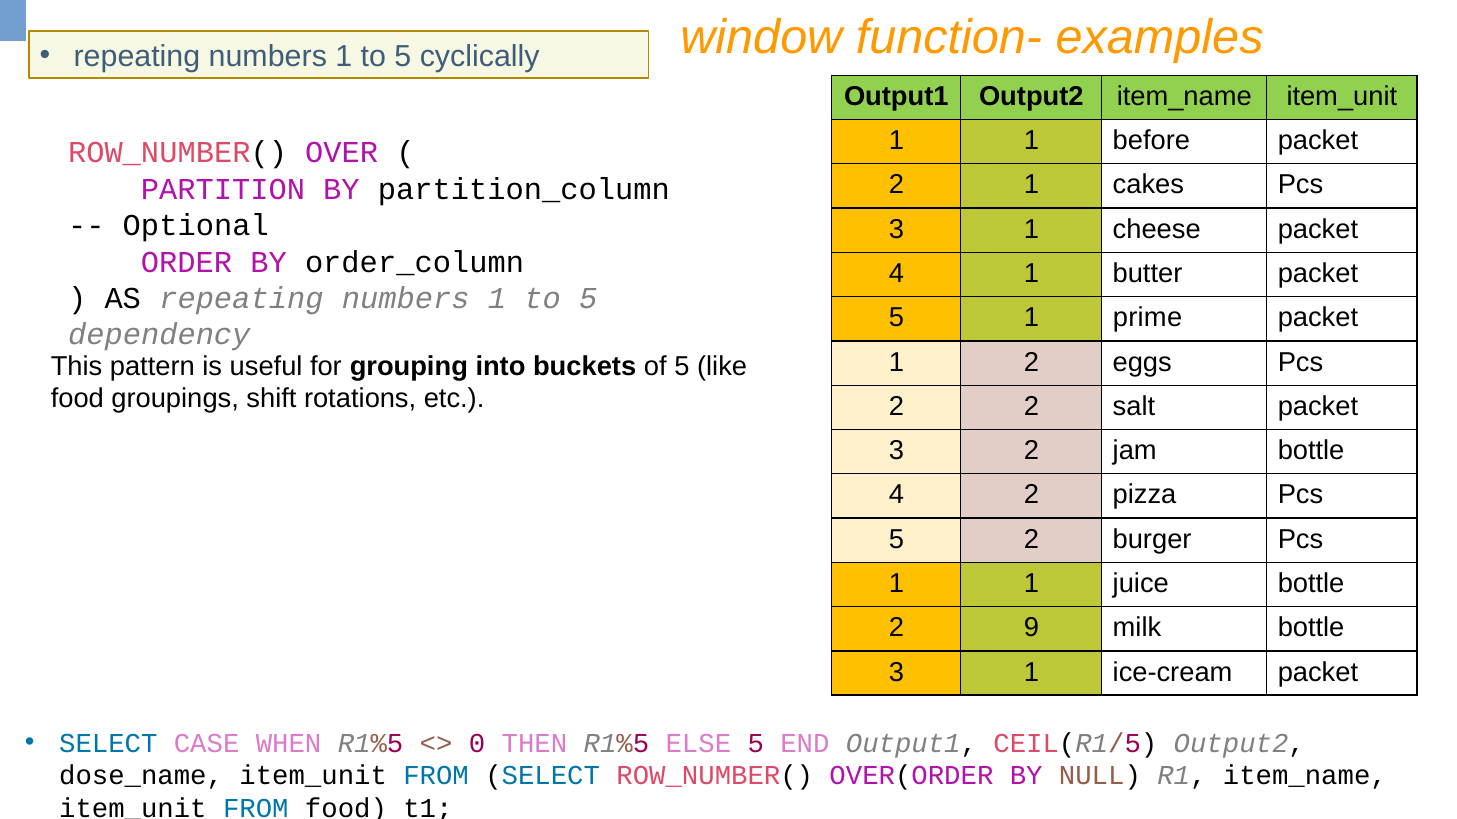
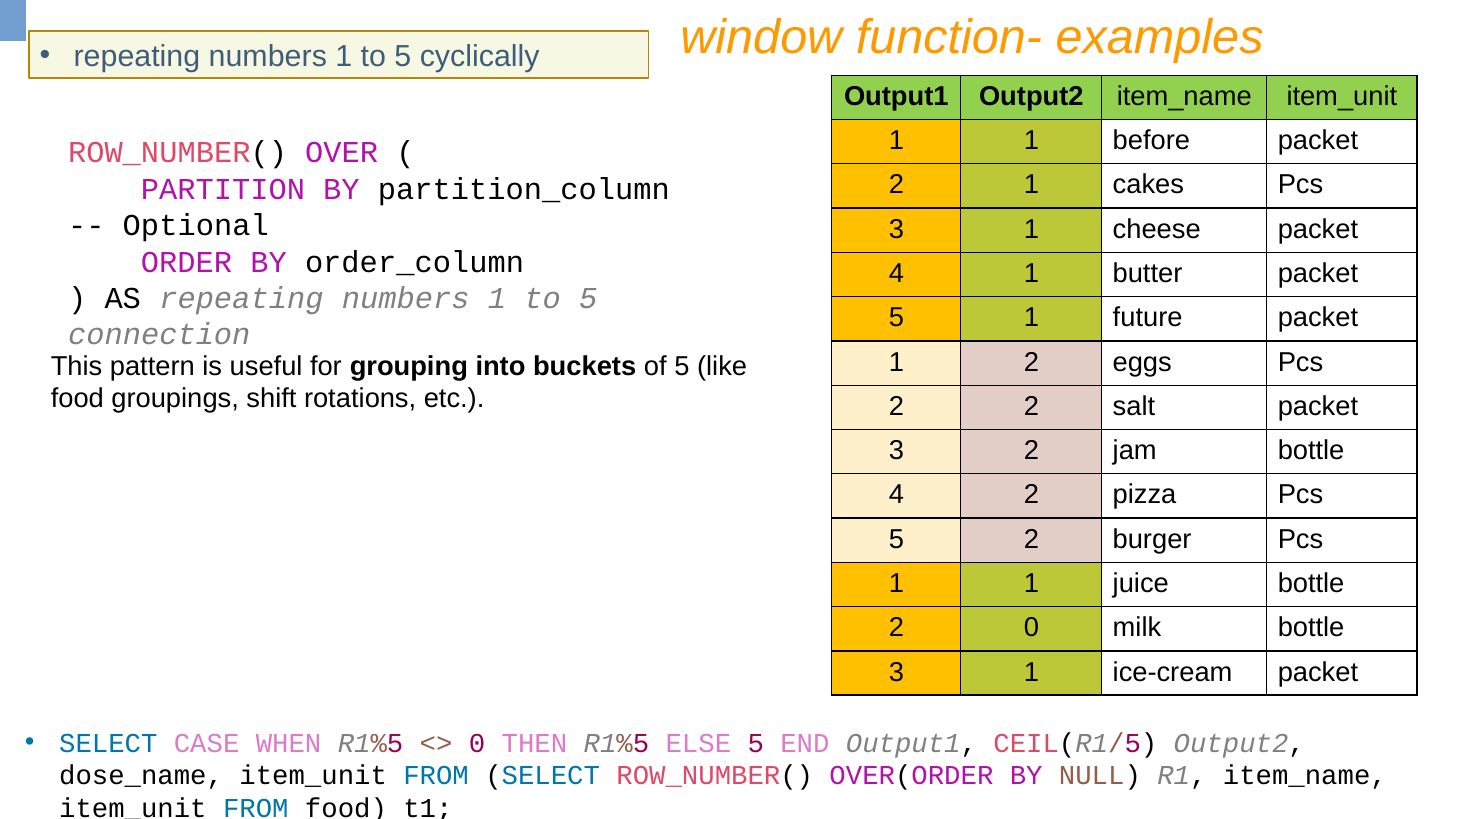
prime: prime -> future (1148, 318)
dependency: dependency -> connection (159, 335)
2 9: 9 -> 0 (1031, 628)
